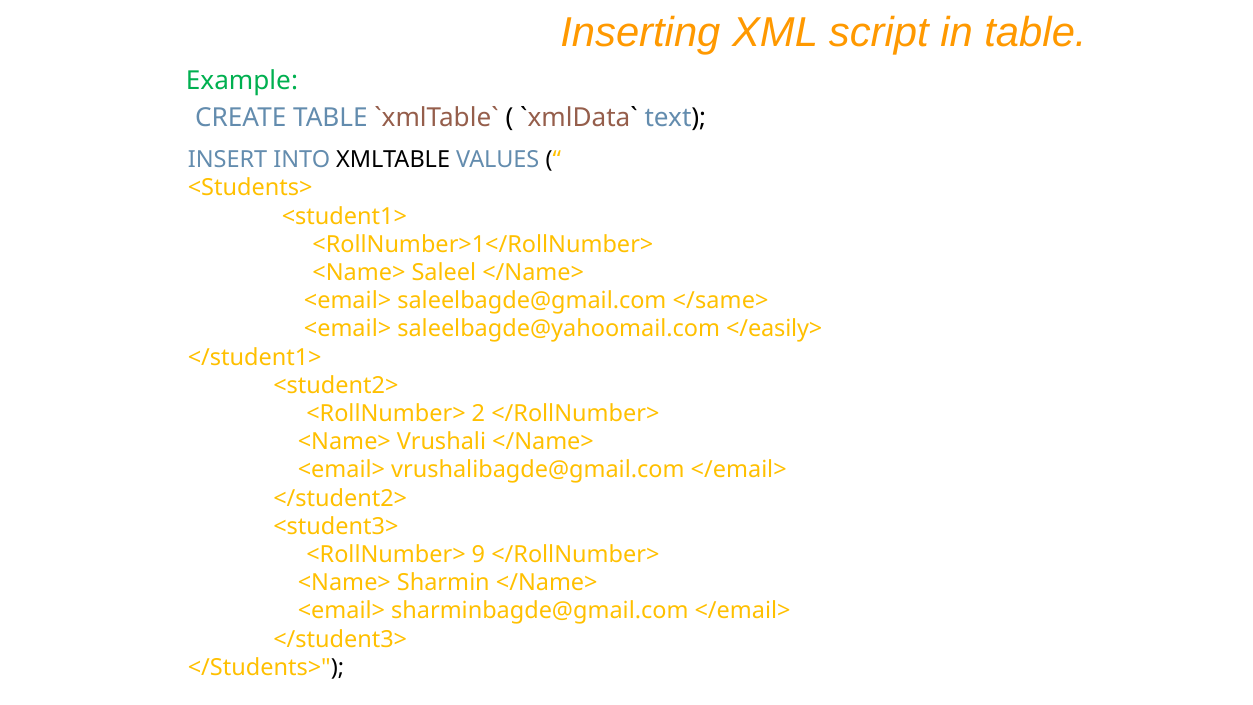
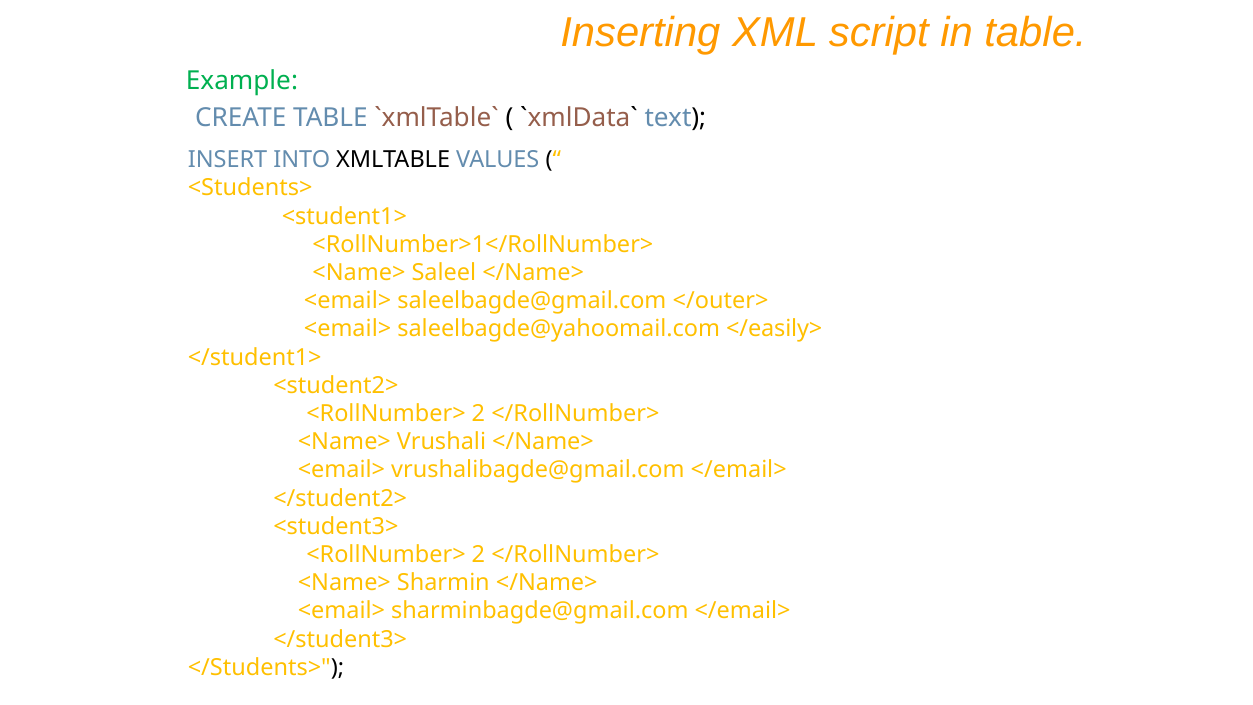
</same>: </same> -> </outer> (721, 301)
9: 9 -> 2 (478, 555)
